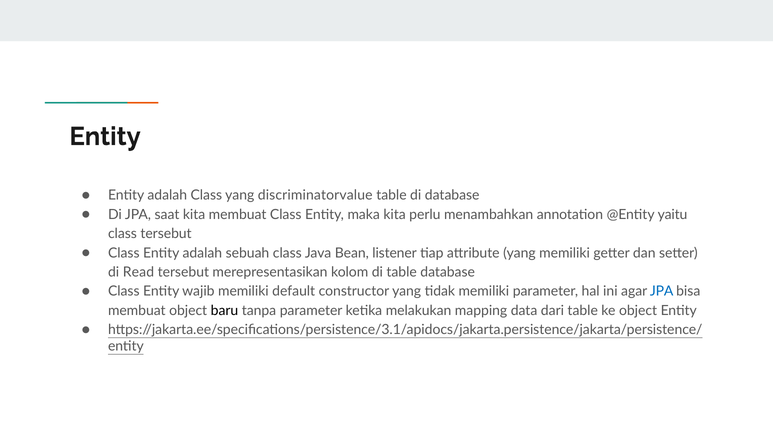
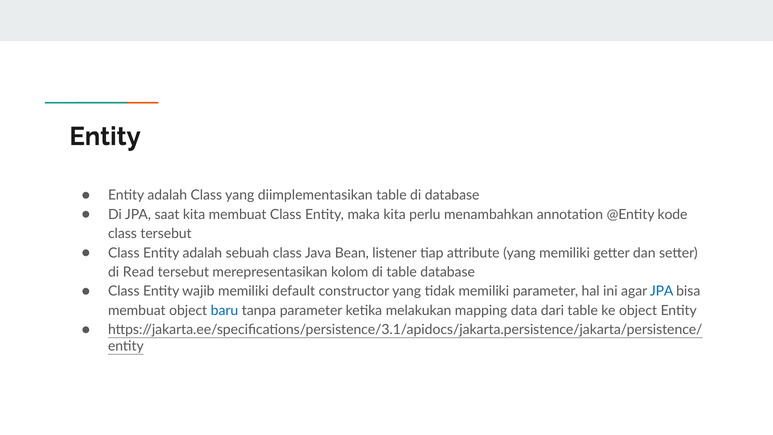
discriminatorvalue: discriminatorvalue -> diimplementasikan (315, 195)
yaitu: yaitu -> kode (672, 214)
baru colour: black -> blue (225, 310)
